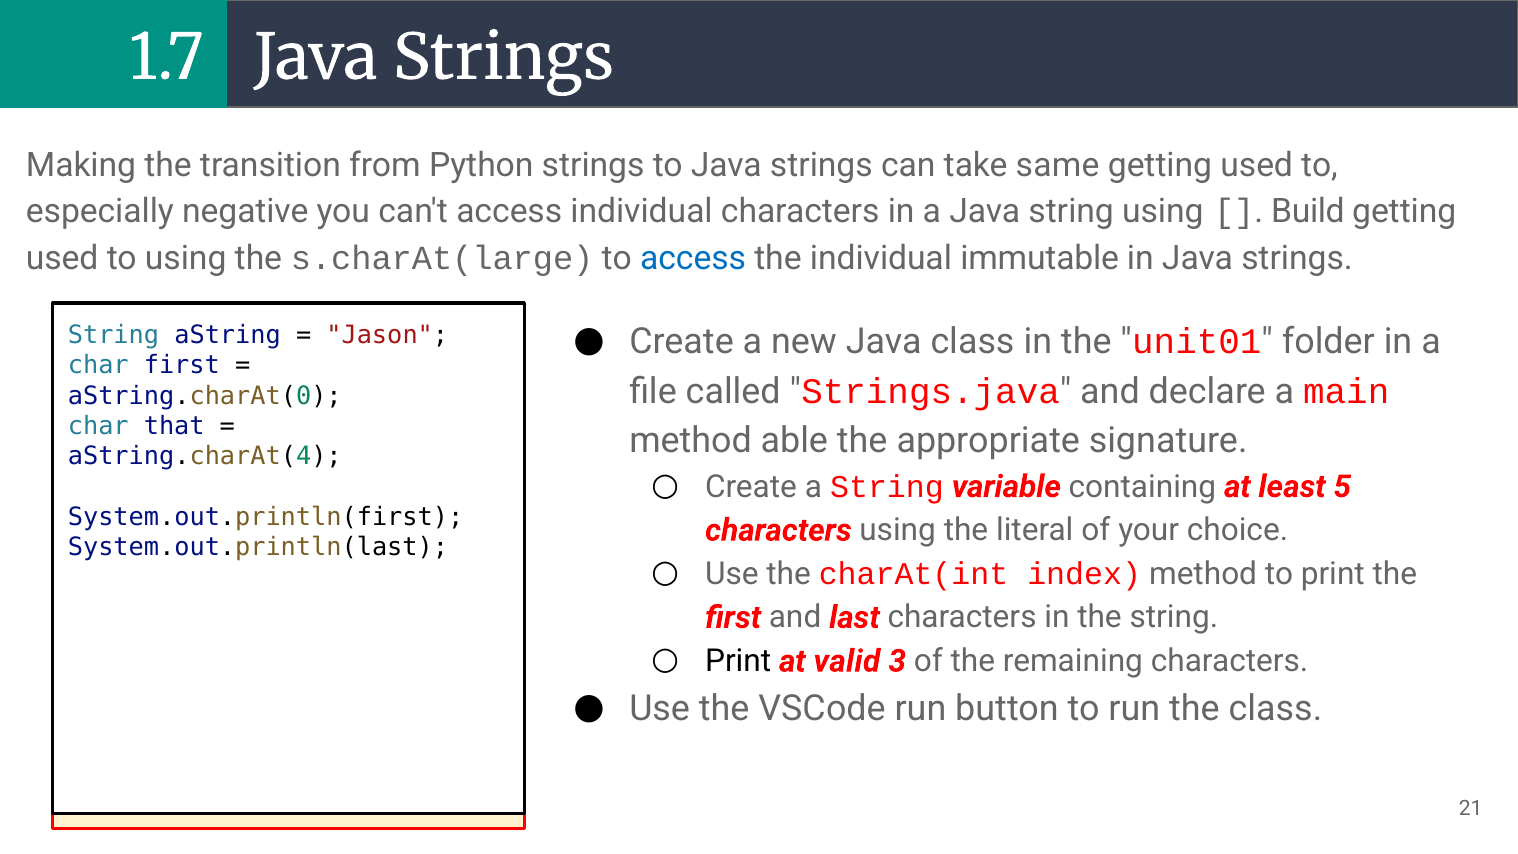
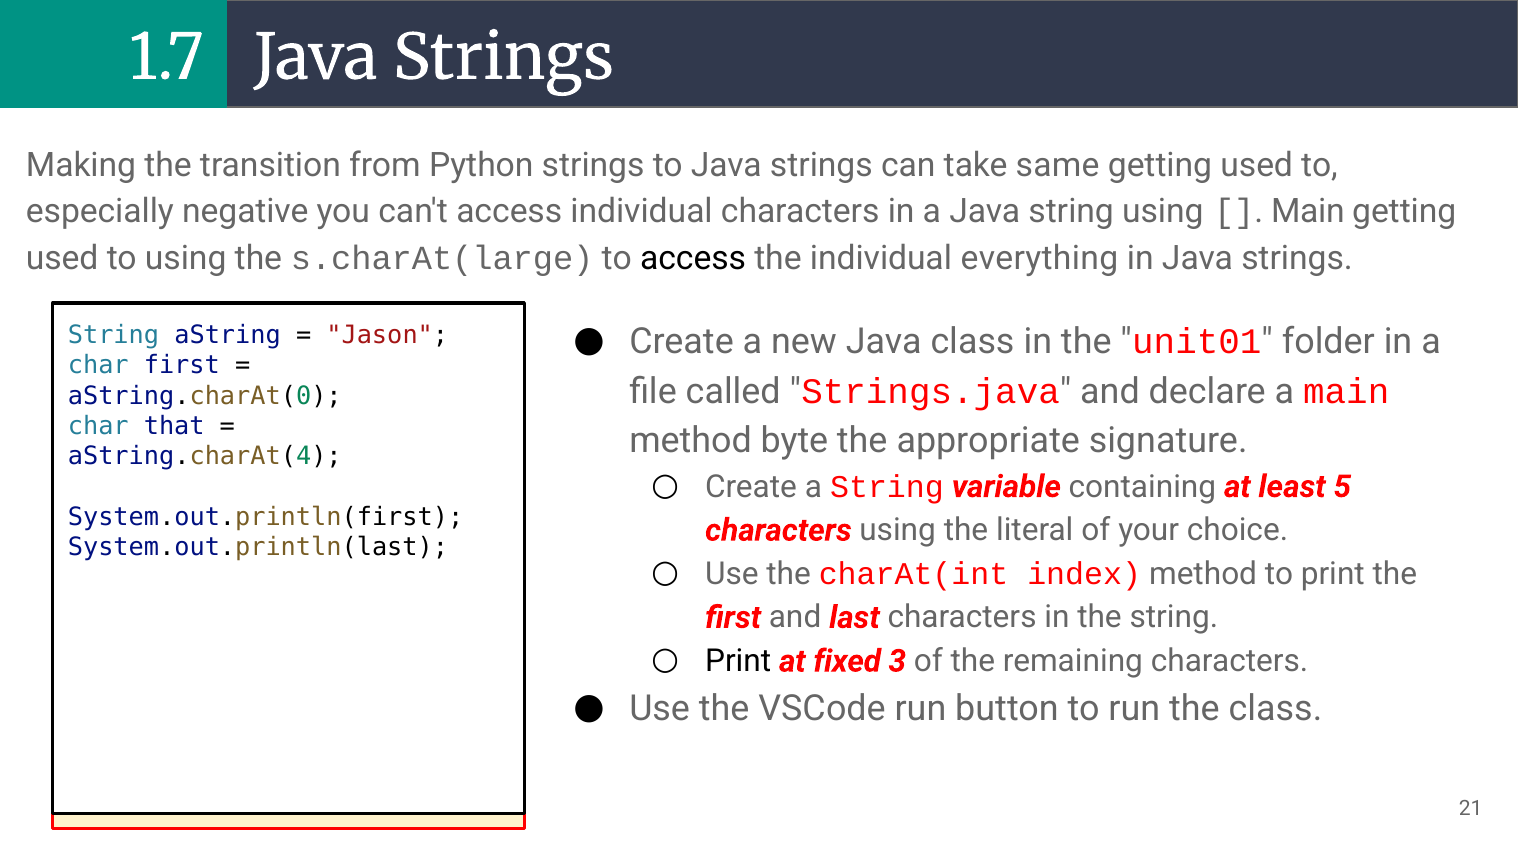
Build: Build -> Main (1308, 212)
access colour: blue -> black (693, 258)
immutable: immutable -> everything (1039, 258)
able: able -> byte (794, 441)
valid: valid -> fixed (847, 661)
